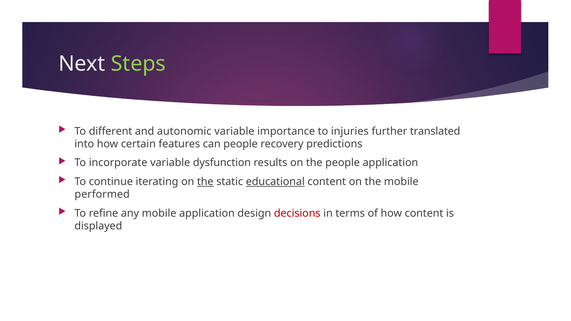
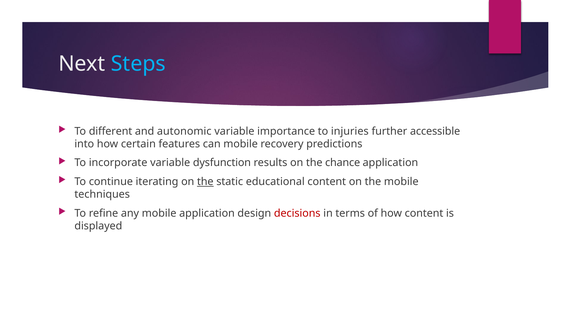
Steps colour: light green -> light blue (138, 64)
translated: translated -> accessible (435, 131)
can people: people -> mobile (241, 144)
the people: people -> chance (343, 163)
educational underline: present -> none (275, 182)
performed: performed -> techniques (102, 195)
